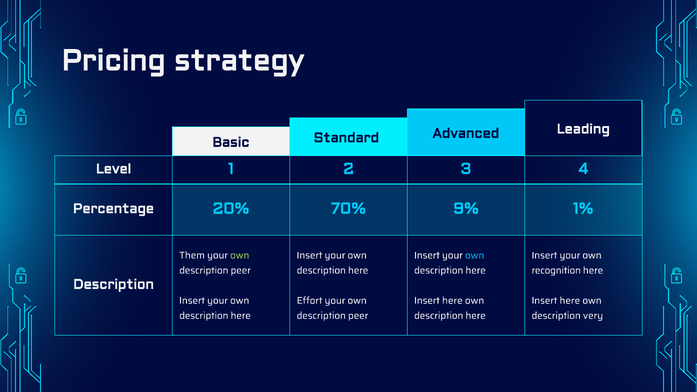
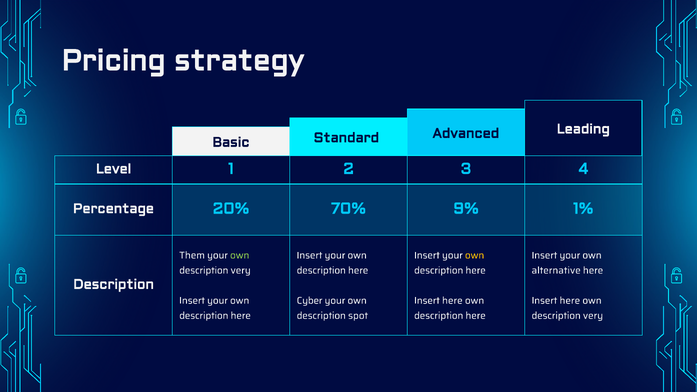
own colour: light blue -> yellow (475, 255)
peer: peer -> very (241, 270)
recognition: recognition -> alternative (556, 270)
Effort: Effort -> Cyber (310, 301)
peer: peer -> spot (358, 316)
